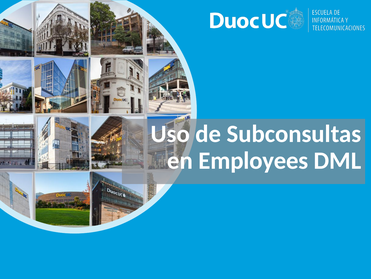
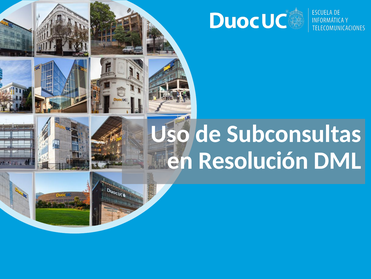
Employees: Employees -> Resolución (253, 160)
